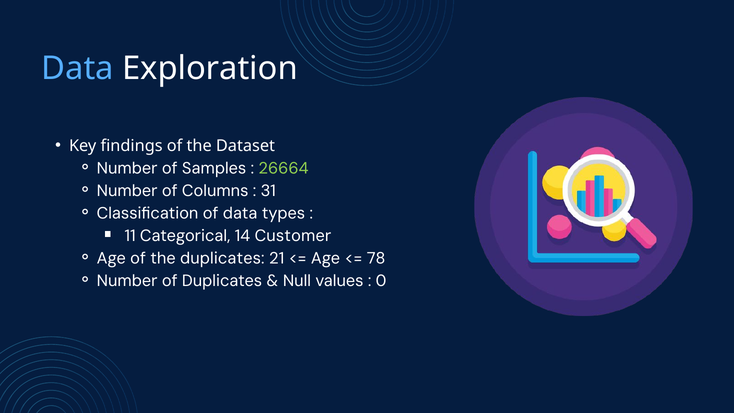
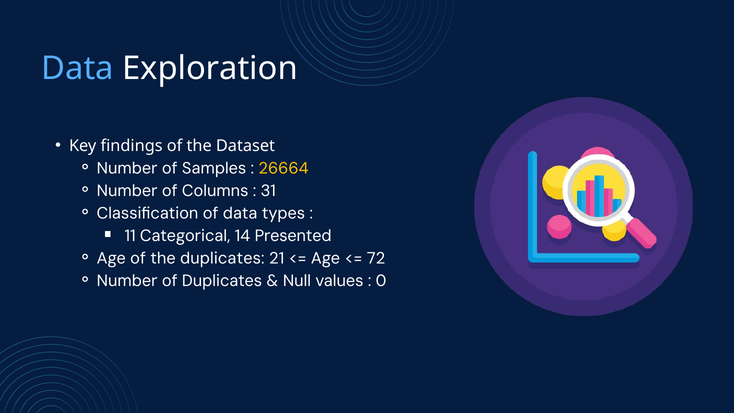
26664 colour: light green -> yellow (284, 168)
Customer: Customer -> Presented (293, 236)
78: 78 -> 72 (376, 258)
